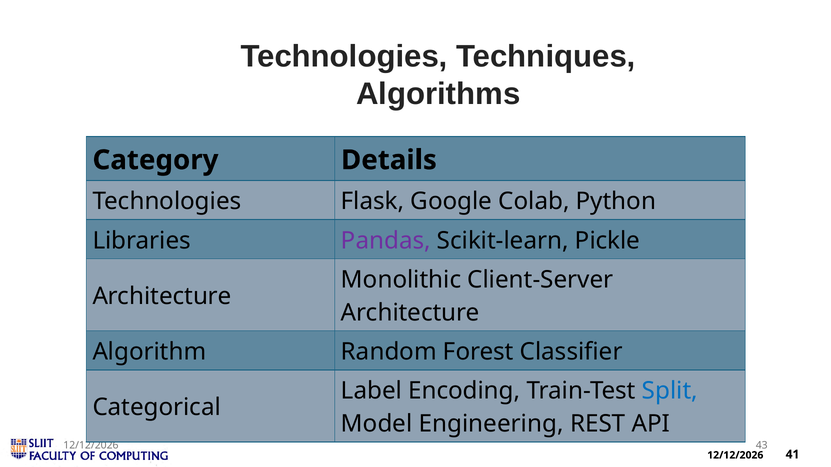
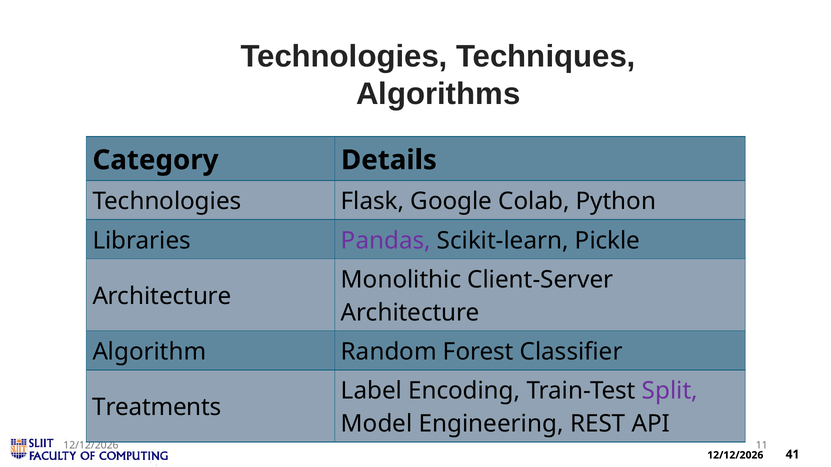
Split colour: blue -> purple (670, 391)
Categorical: Categorical -> Treatments (157, 408)
43: 43 -> 11 (762, 446)
